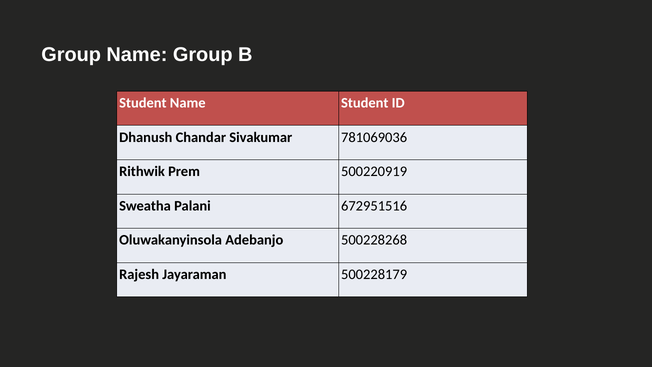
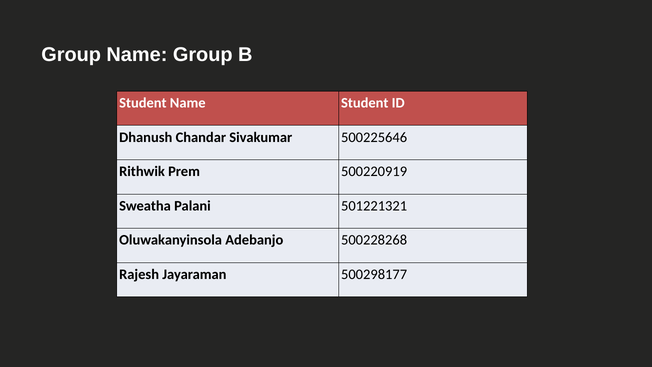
781069036: 781069036 -> 500225646 (374, 137)
672951516: 672951516 -> 501221321 (374, 206)
500228179: 500228179 -> 500298177 (374, 274)
